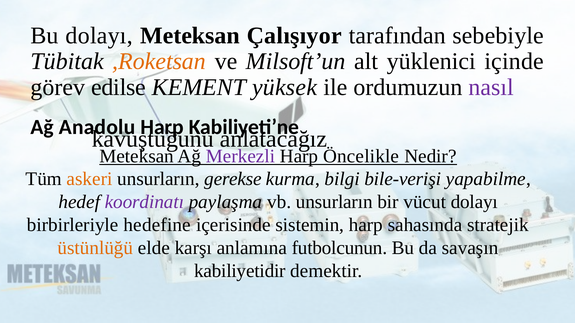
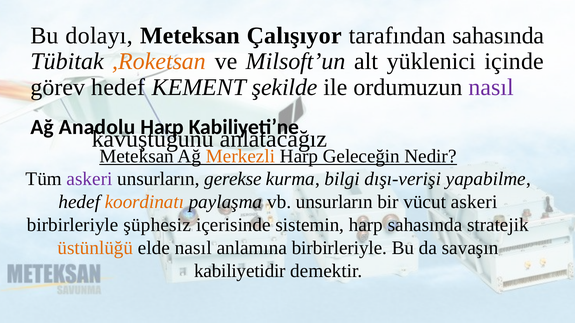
tarafından sebebiyle: sebebiyle -> sahasında (498, 36)
görev edilse: edilse -> hedef (118, 87)
yüksek: yüksek -> şekilde (285, 87)
Merkezli colour: purple -> orange (240, 156)
Öncelikle: Öncelikle -> Geleceğin (361, 156)
askeri colour: orange -> purple (90, 179)
bile-verişi: bile-verişi -> dışı-verişi (403, 179)
koordinatı colour: purple -> orange (144, 202)
vücut dolayı: dolayı -> askeri (474, 202)
hedefine: hedefine -> şüphesiz (157, 225)
elde karşı: karşı -> nasıl (193, 248)
anlamına futbolcunun: futbolcunun -> birbirleriyle (339, 248)
